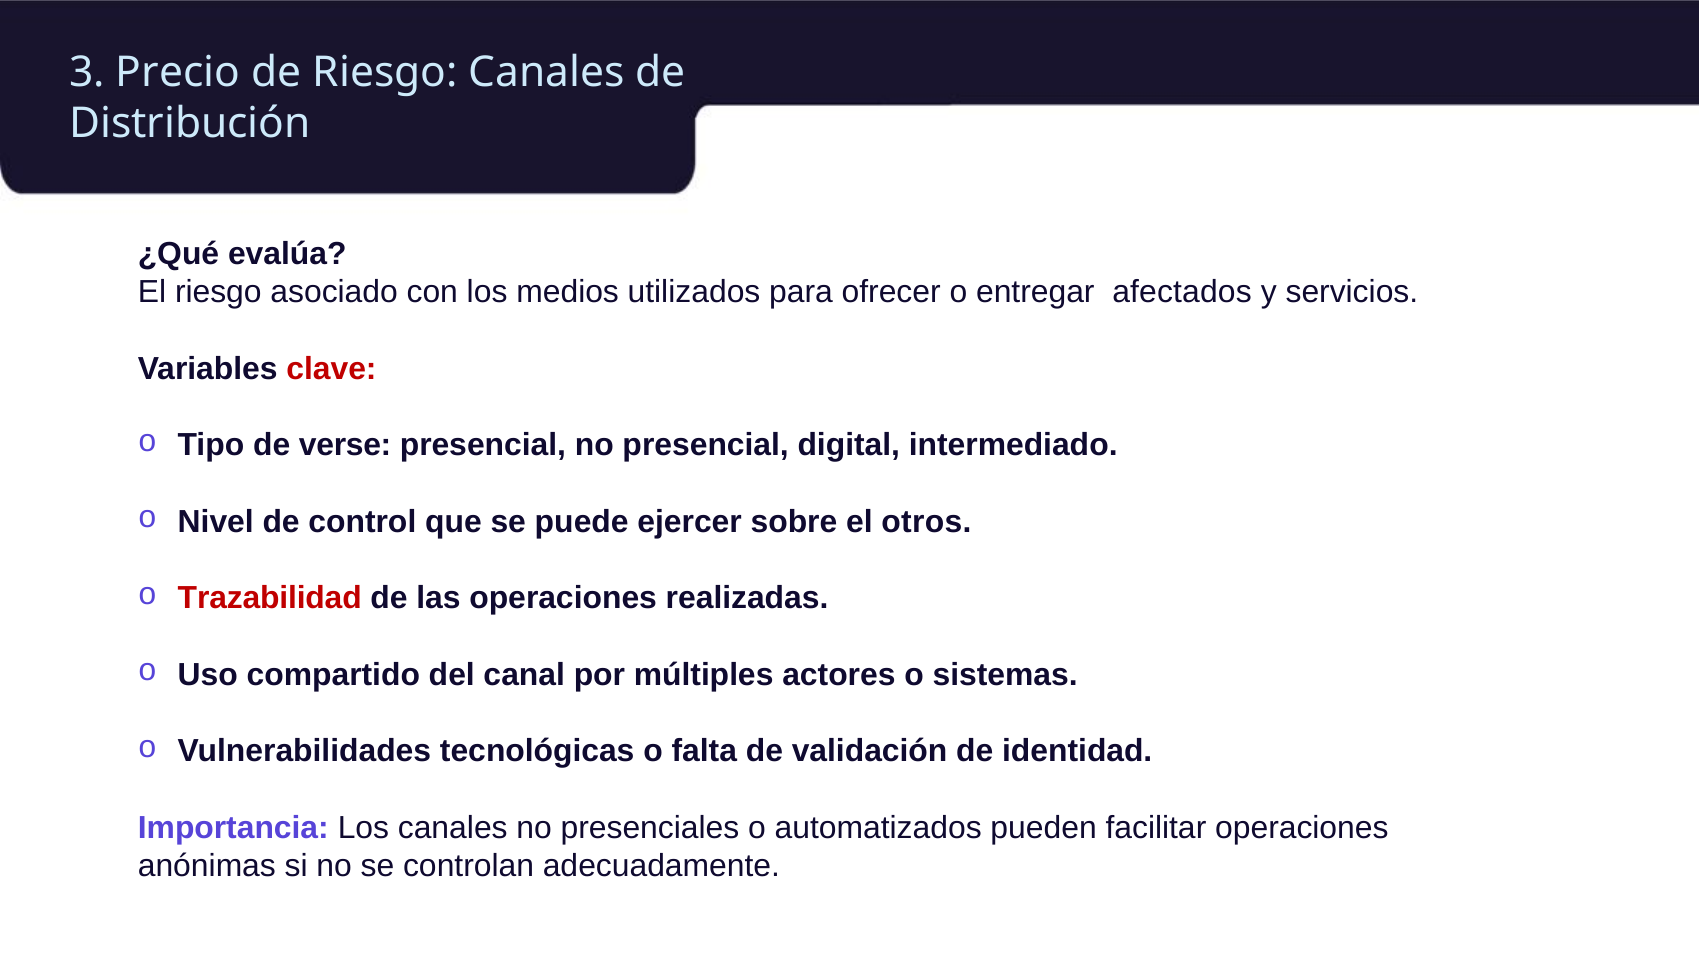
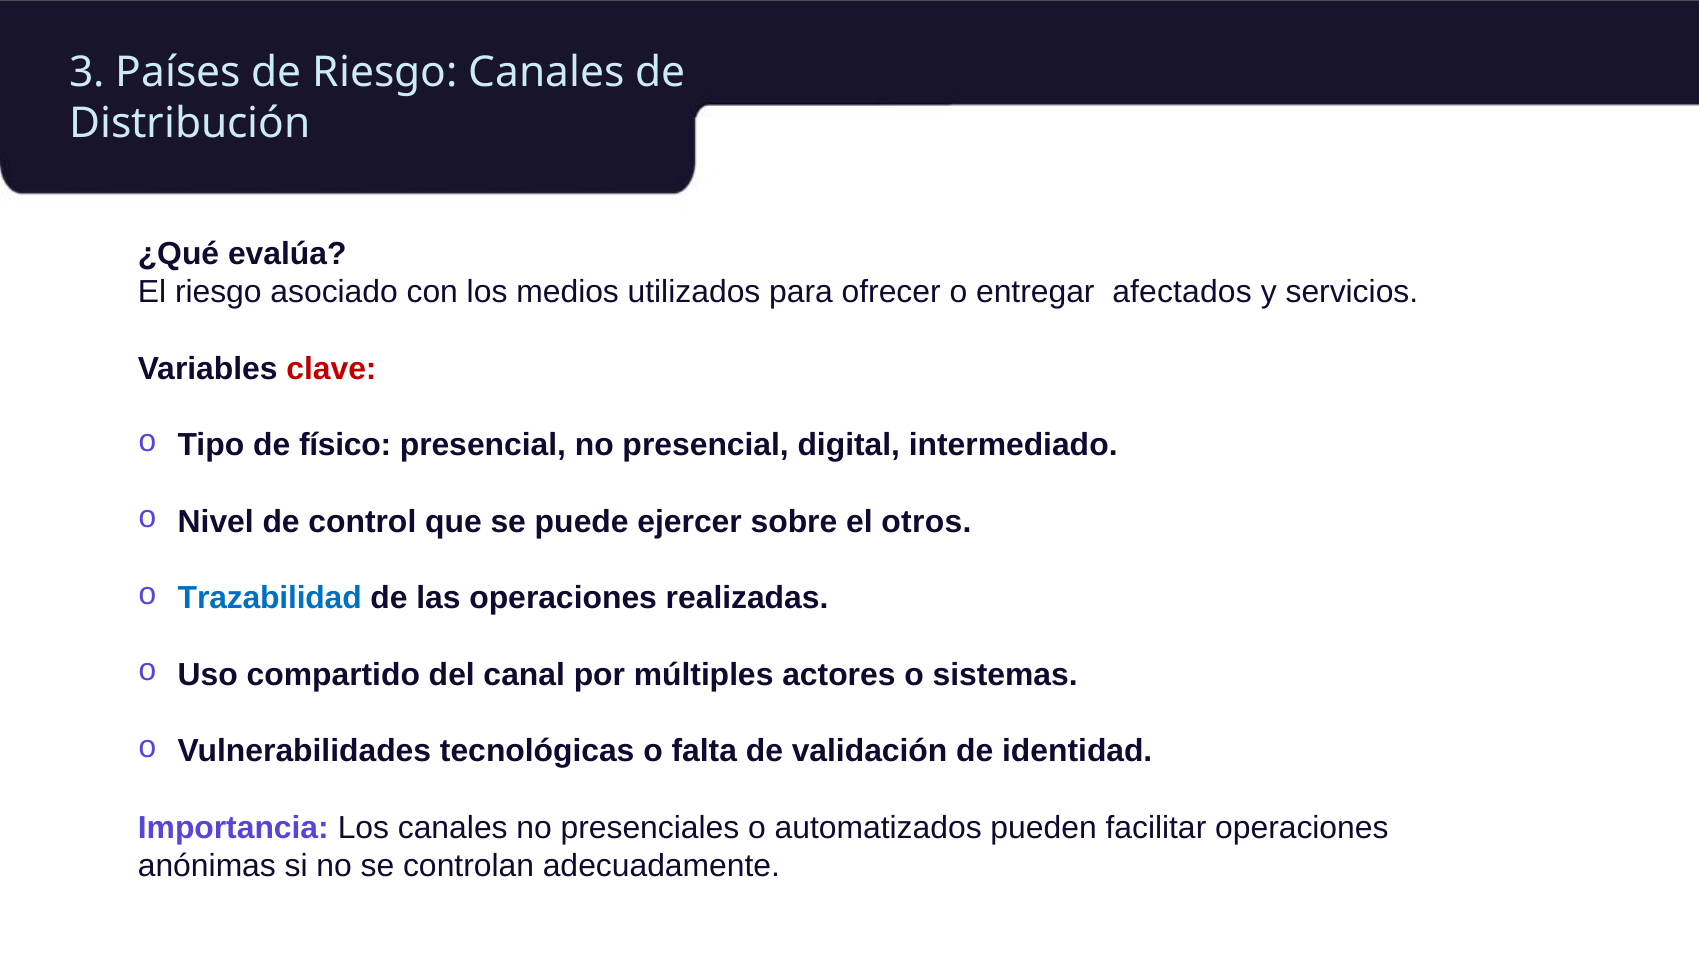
Precio: Precio -> Países (178, 73)
verse: verse -> físico (345, 445)
Trazabilidad colour: red -> blue (270, 598)
